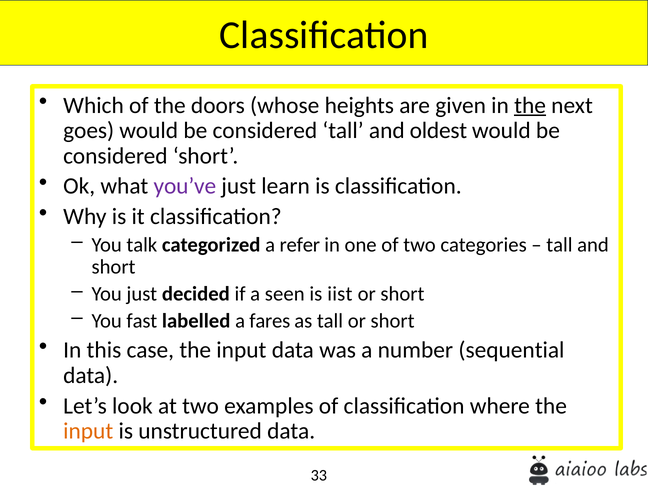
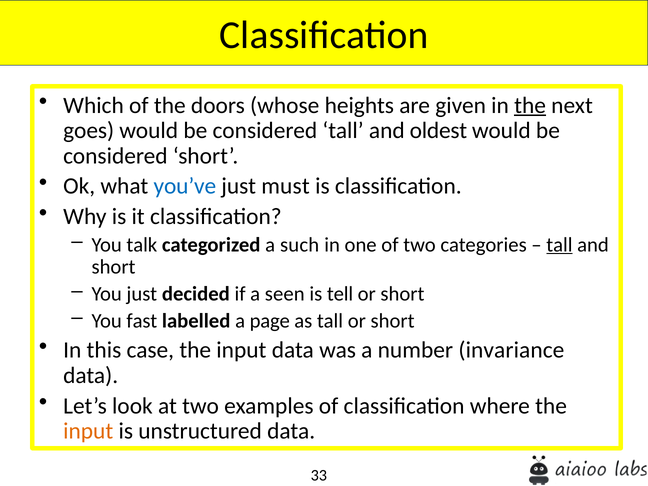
you’ve colour: purple -> blue (185, 186)
learn: learn -> must (285, 186)
refer: refer -> such (300, 245)
tall underline: none -> present (559, 245)
iist: iist -> tell (340, 294)
fares: fares -> page (270, 321)
sequential: sequential -> invariance (511, 350)
